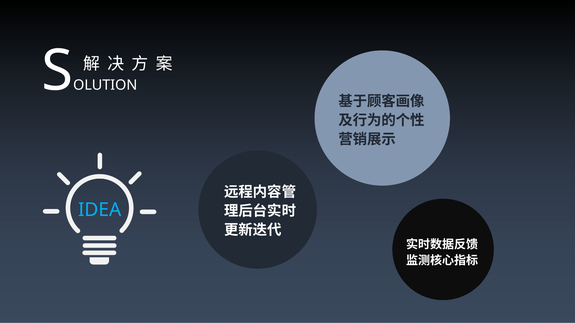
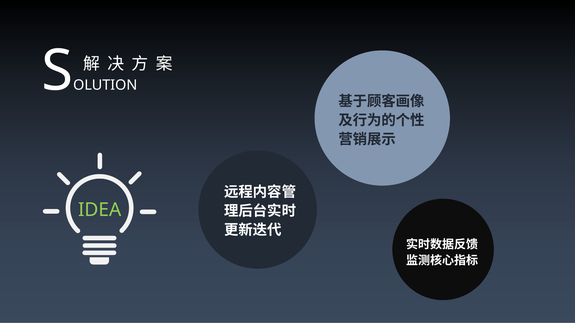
IDEA colour: light blue -> light green (100, 210)
